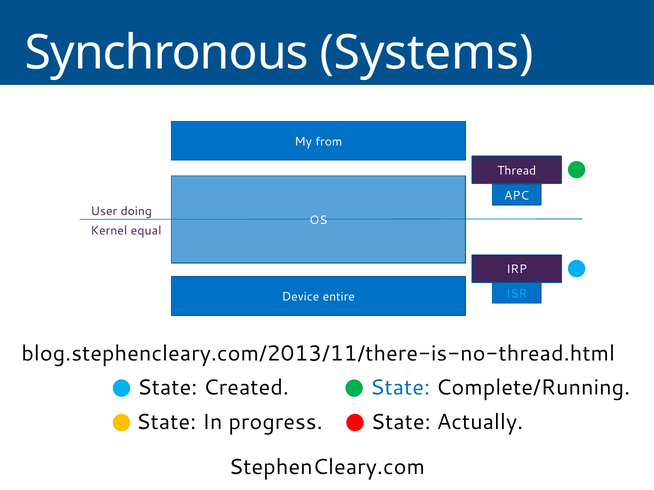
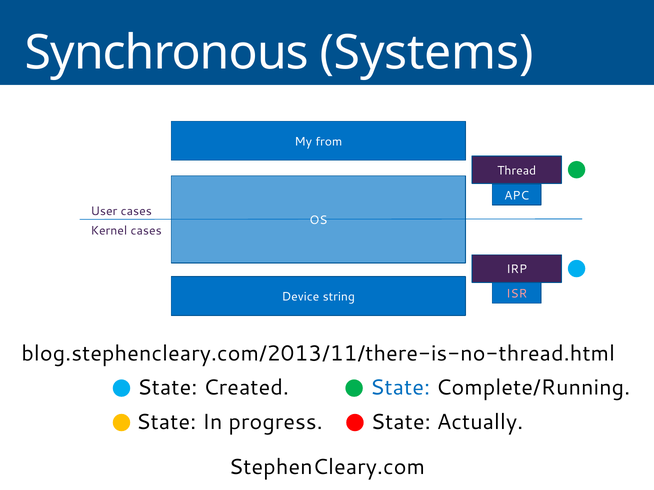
User doing: doing -> cases (136, 211)
Kernel equal: equal -> cases (146, 231)
ISR colour: light blue -> pink (517, 294)
entire: entire -> string (339, 297)
